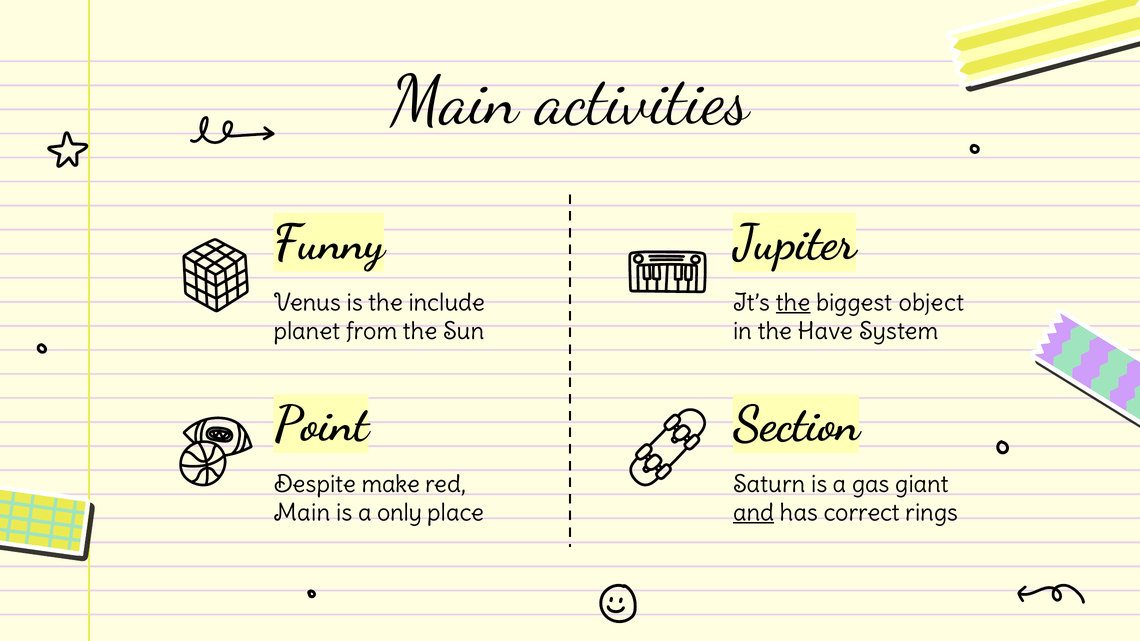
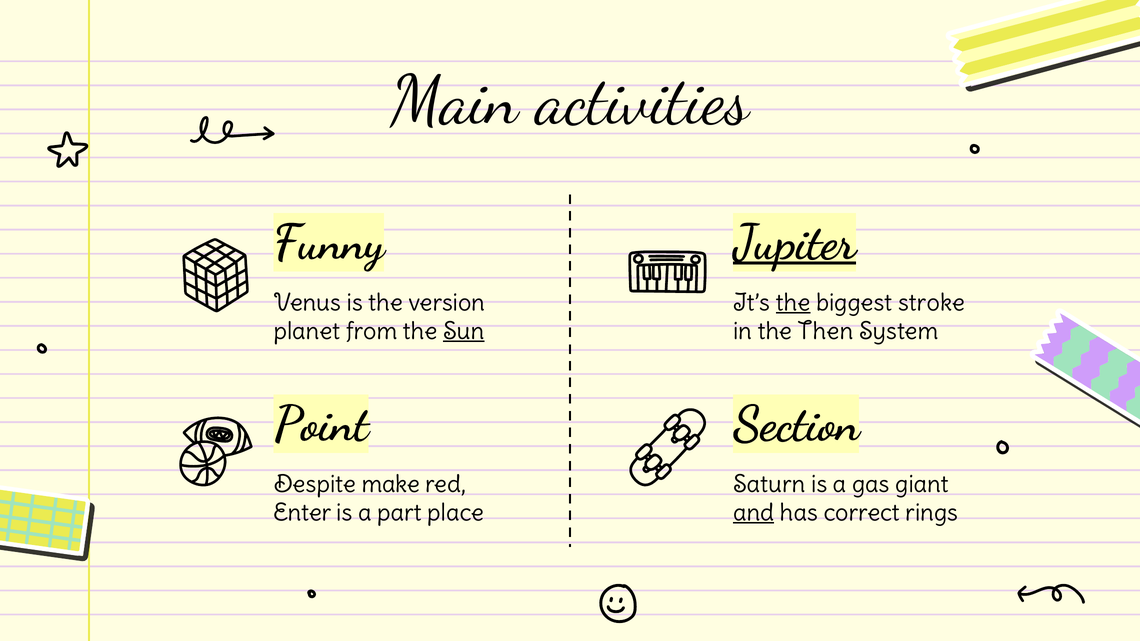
Jupiter underline: none -> present (795, 242)
include: include -> version (447, 303)
object: object -> stroke (932, 303)
Sun underline: none -> present (464, 331)
Have: Have -> Then (826, 331)
Main: Main -> Enter (302, 513)
only: only -> part (400, 513)
